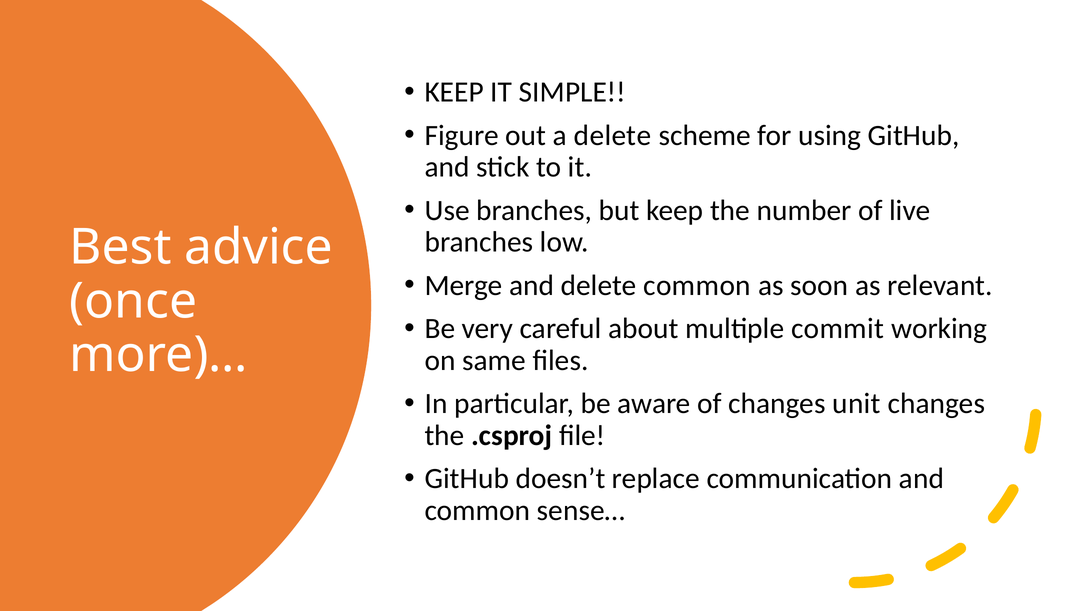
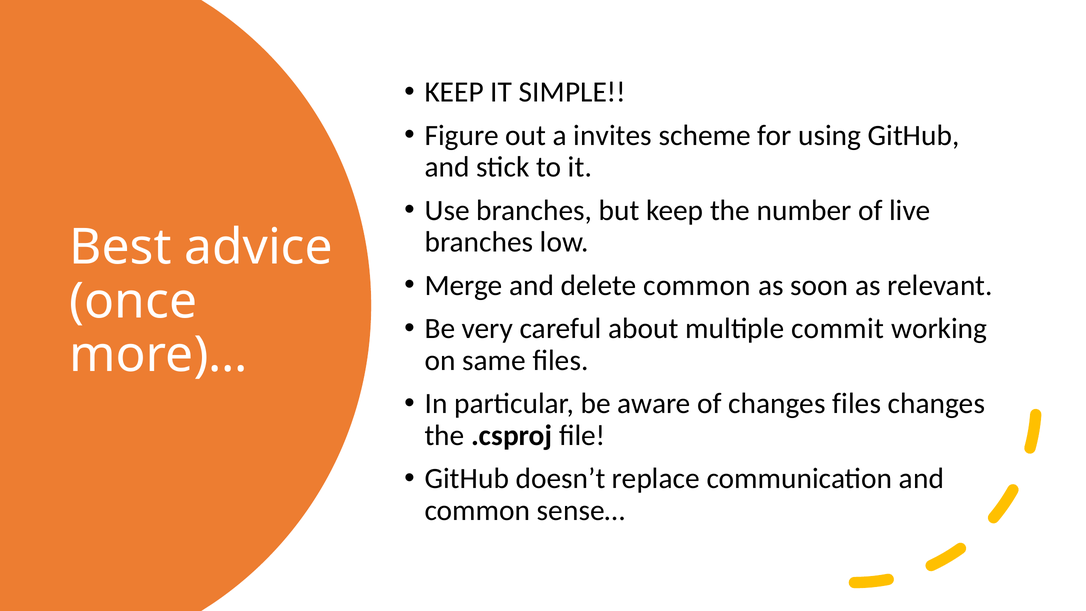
a delete: delete -> invites (613, 135)
changes unit: unit -> files (857, 404)
